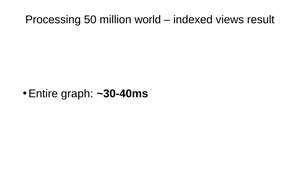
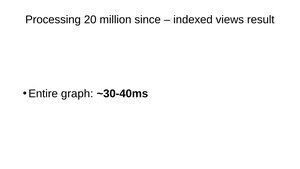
50: 50 -> 20 (90, 20)
world: world -> since (148, 20)
